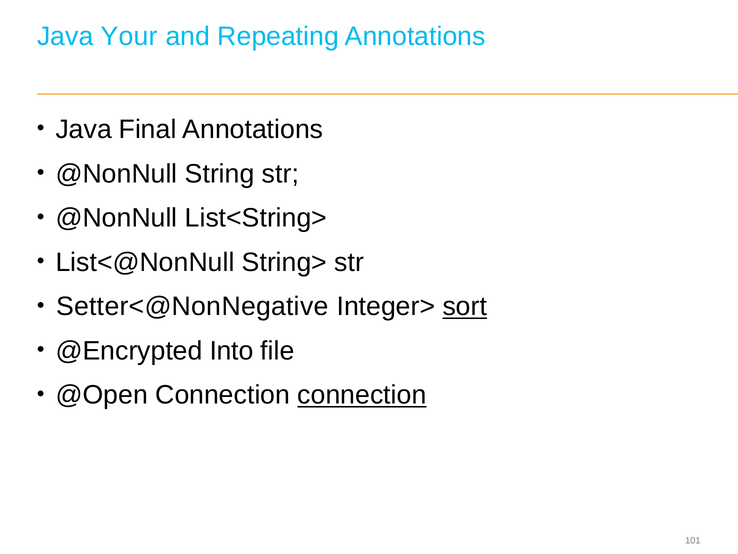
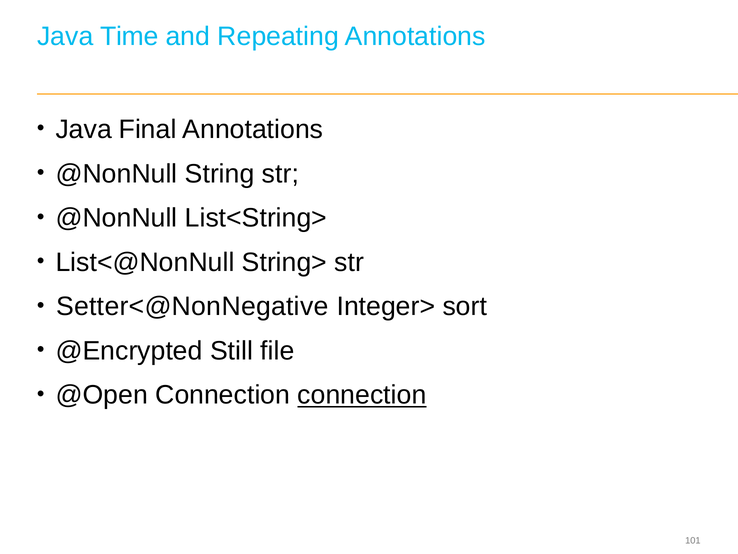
Your: Your -> Time (129, 36)
sort underline: present -> none (465, 306)
Into: Into -> Still (231, 351)
